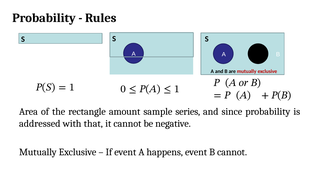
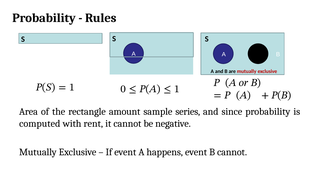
addressed: addressed -> computed (40, 124)
that: that -> rent (93, 124)
